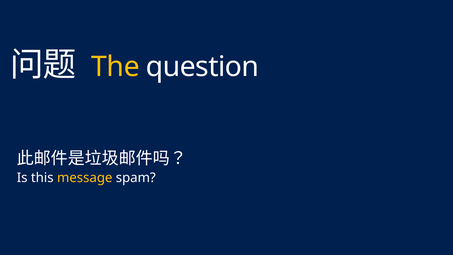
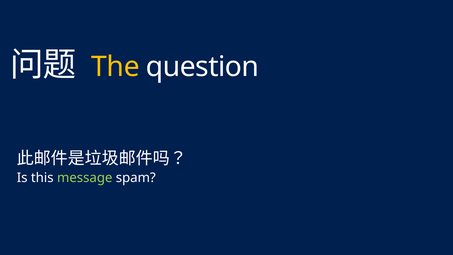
message colour: yellow -> light green (85, 178)
